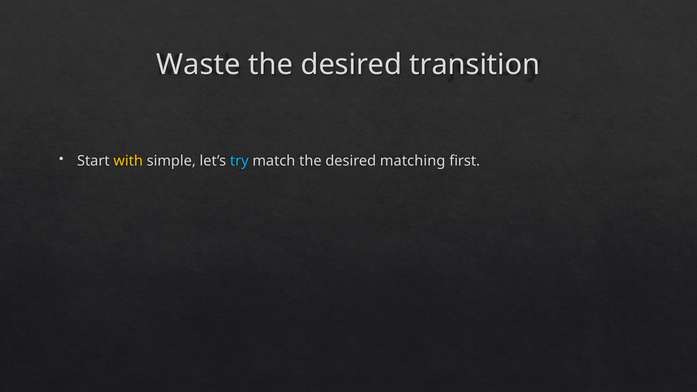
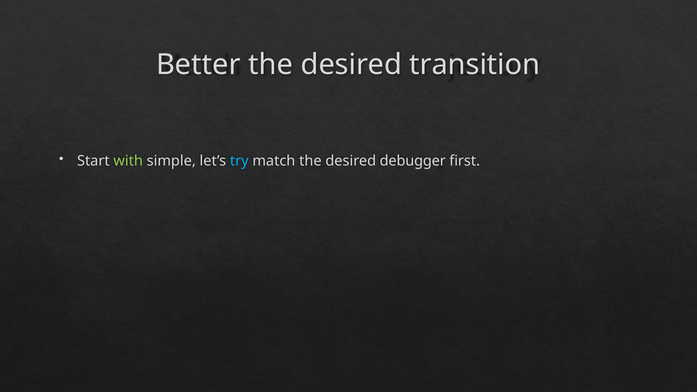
Waste: Waste -> Better (198, 65)
with colour: yellow -> light green (128, 161)
matching: matching -> debugger (413, 161)
